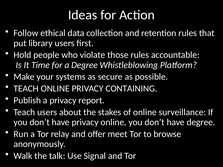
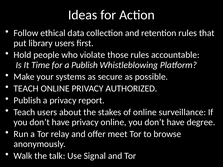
a Degree: Degree -> Publish (84, 65)
CONTAINING: CONTAINING -> AUTHORIZED (131, 89)
